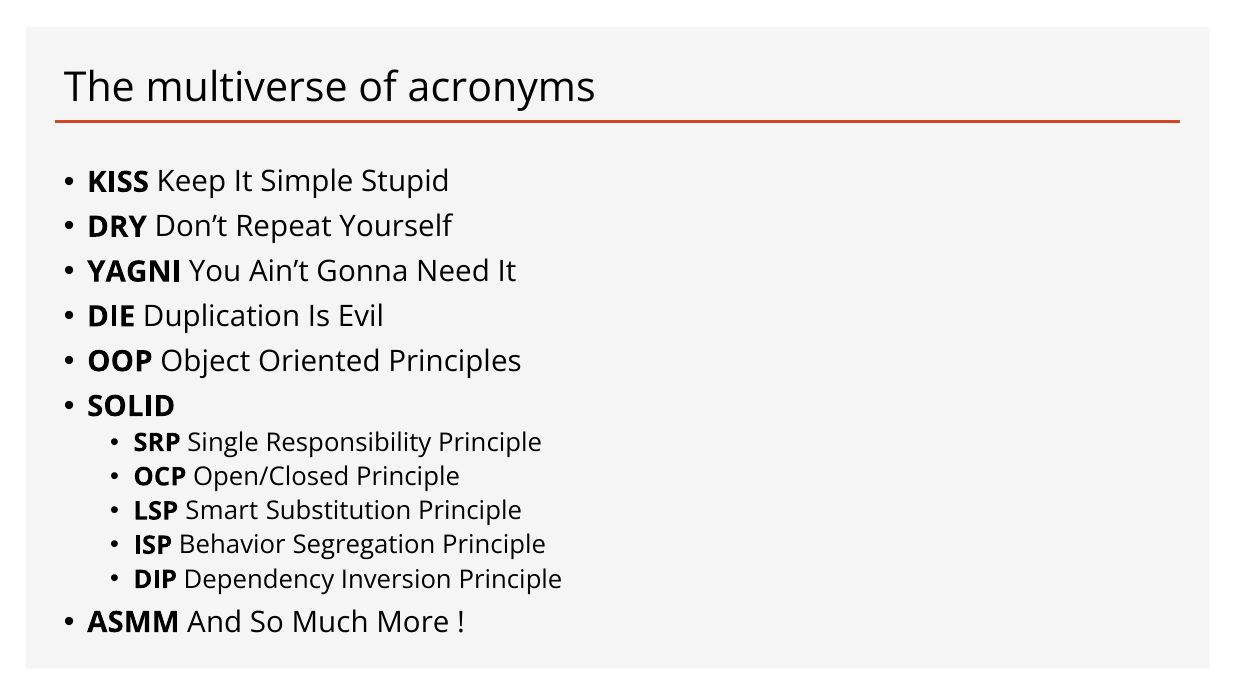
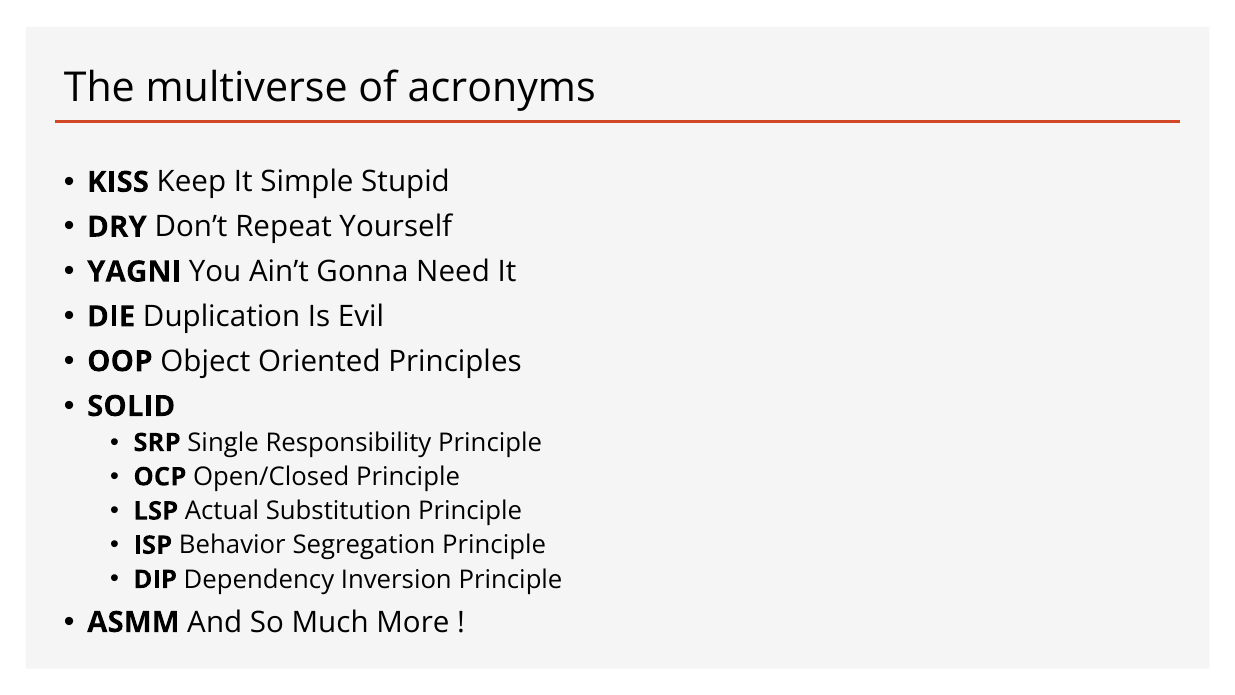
Smart: Smart -> Actual (222, 511)
